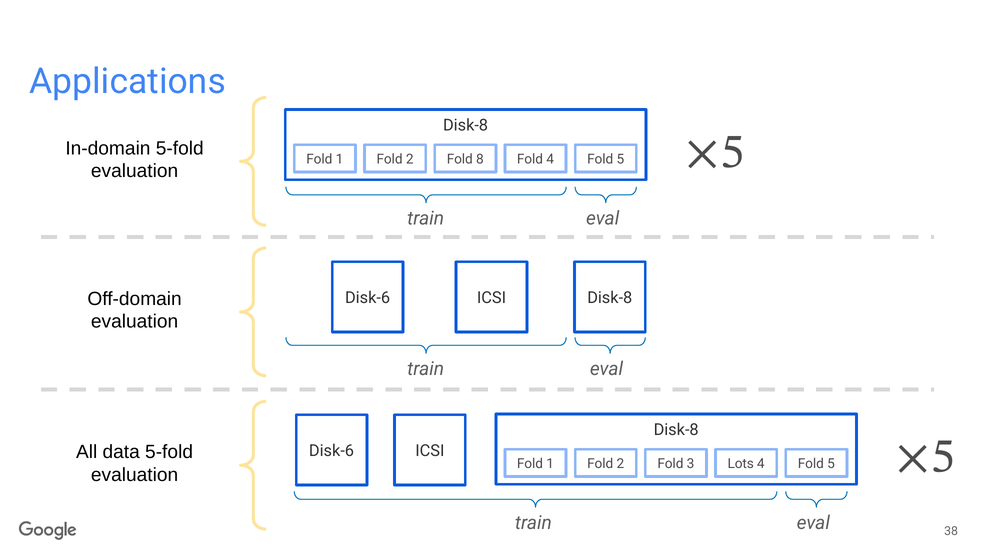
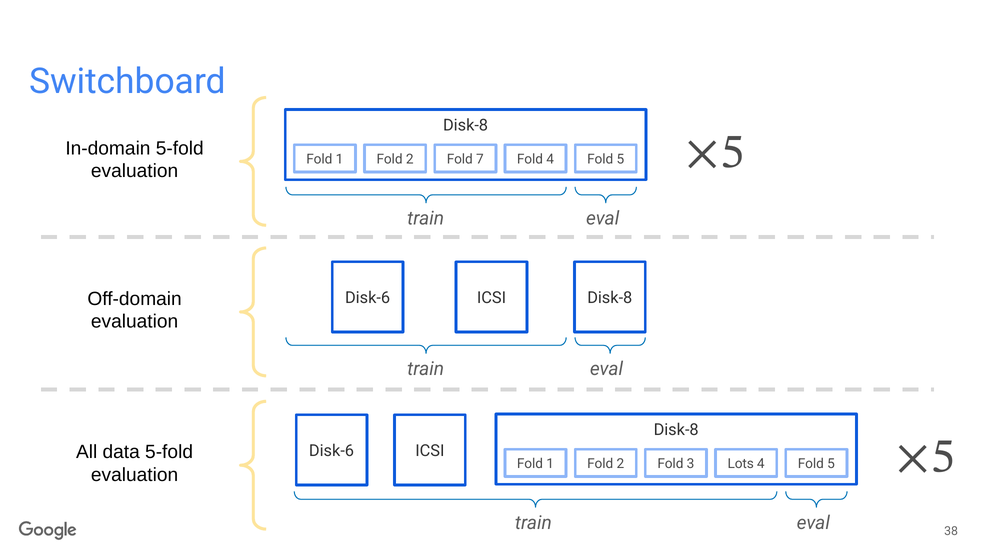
Applications: Applications -> Switchboard (128, 82)
8: 8 -> 7 (480, 159)
